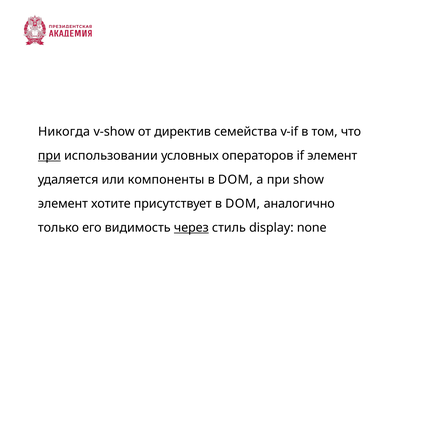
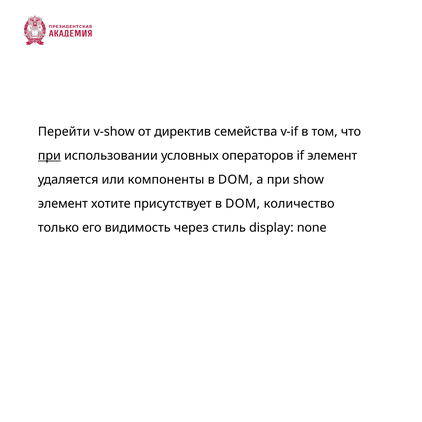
Никогда: Никогда -> Перейти (64, 132)
аналогично: аналогично -> количество (299, 204)
через underline: present -> none (191, 228)
